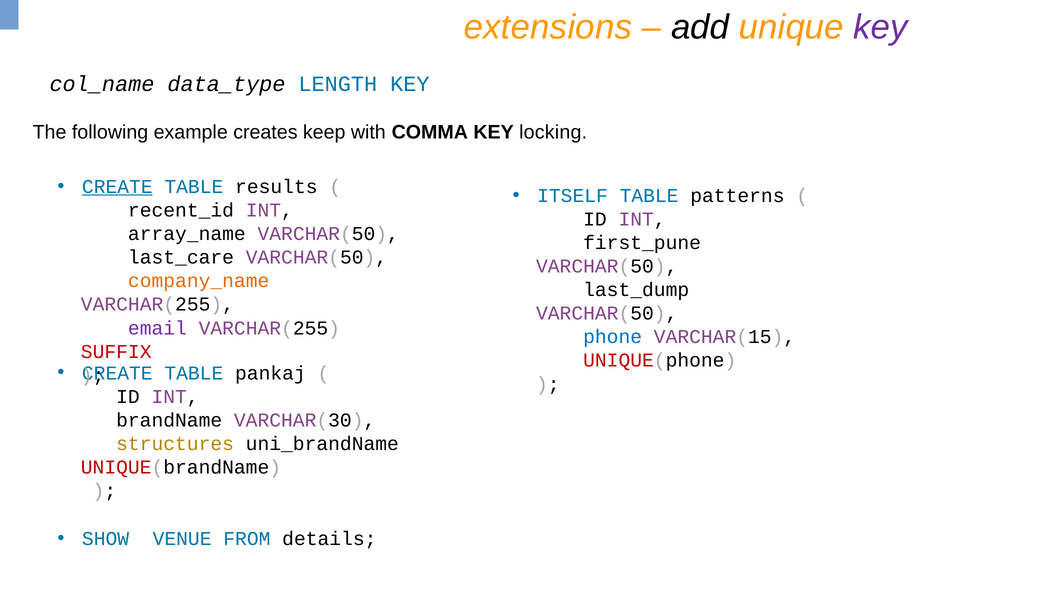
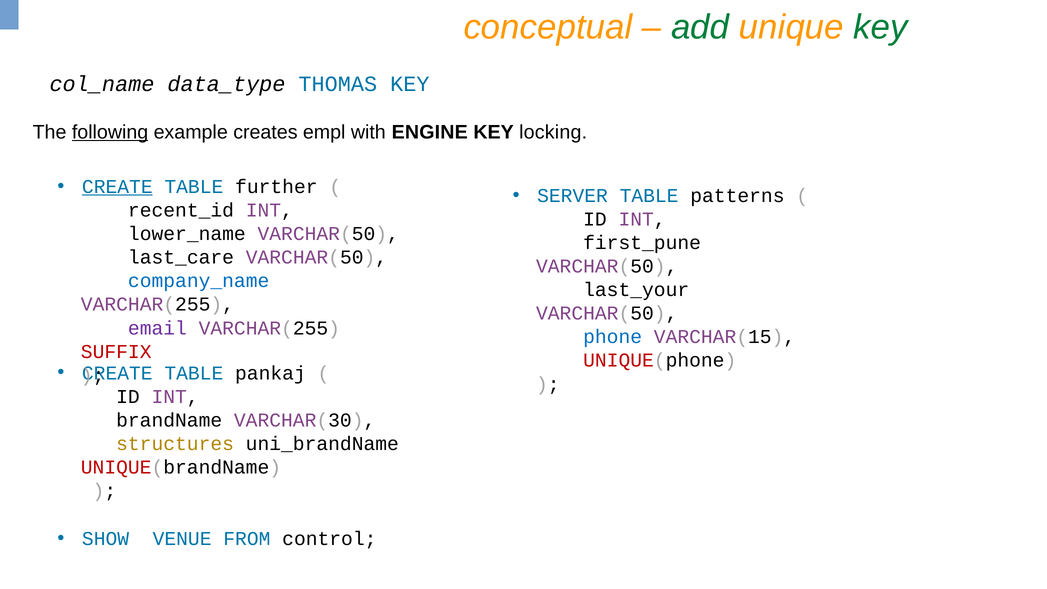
extensions: extensions -> conceptual (548, 27)
add colour: black -> green (700, 27)
key colour: purple -> green (881, 27)
LENGTH: LENGTH -> THOMAS (338, 84)
following underline: none -> present (110, 132)
keep: keep -> empl (324, 132)
COMMA: COMMA -> ENGINE (430, 132)
results: results -> further (276, 187)
ITSELF: ITSELF -> SERVER (573, 196)
array_name: array_name -> lower_name (187, 234)
company_name colour: orange -> blue (199, 281)
last_dump: last_dump -> last_your (636, 290)
details: details -> control (329, 539)
